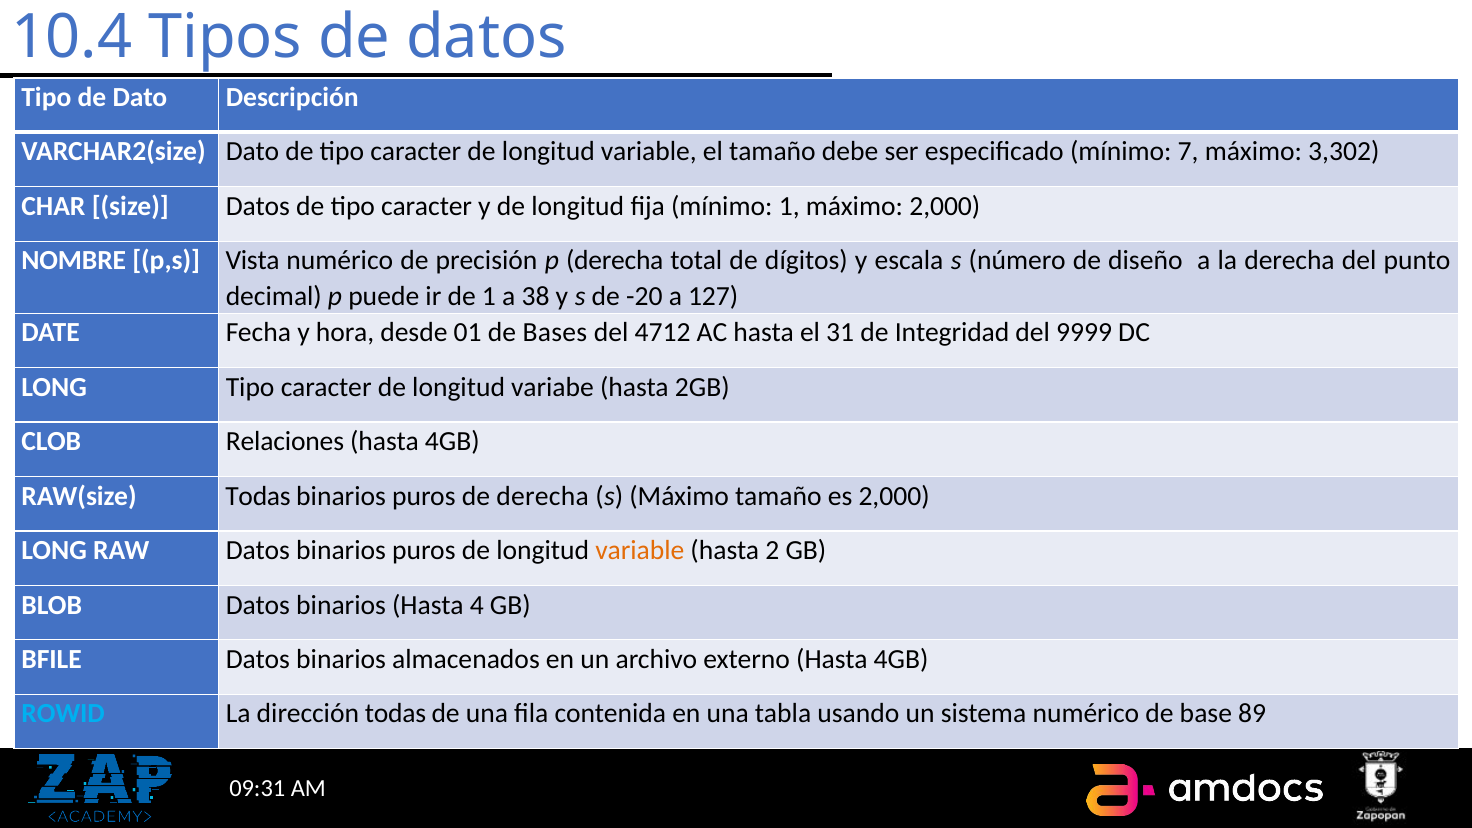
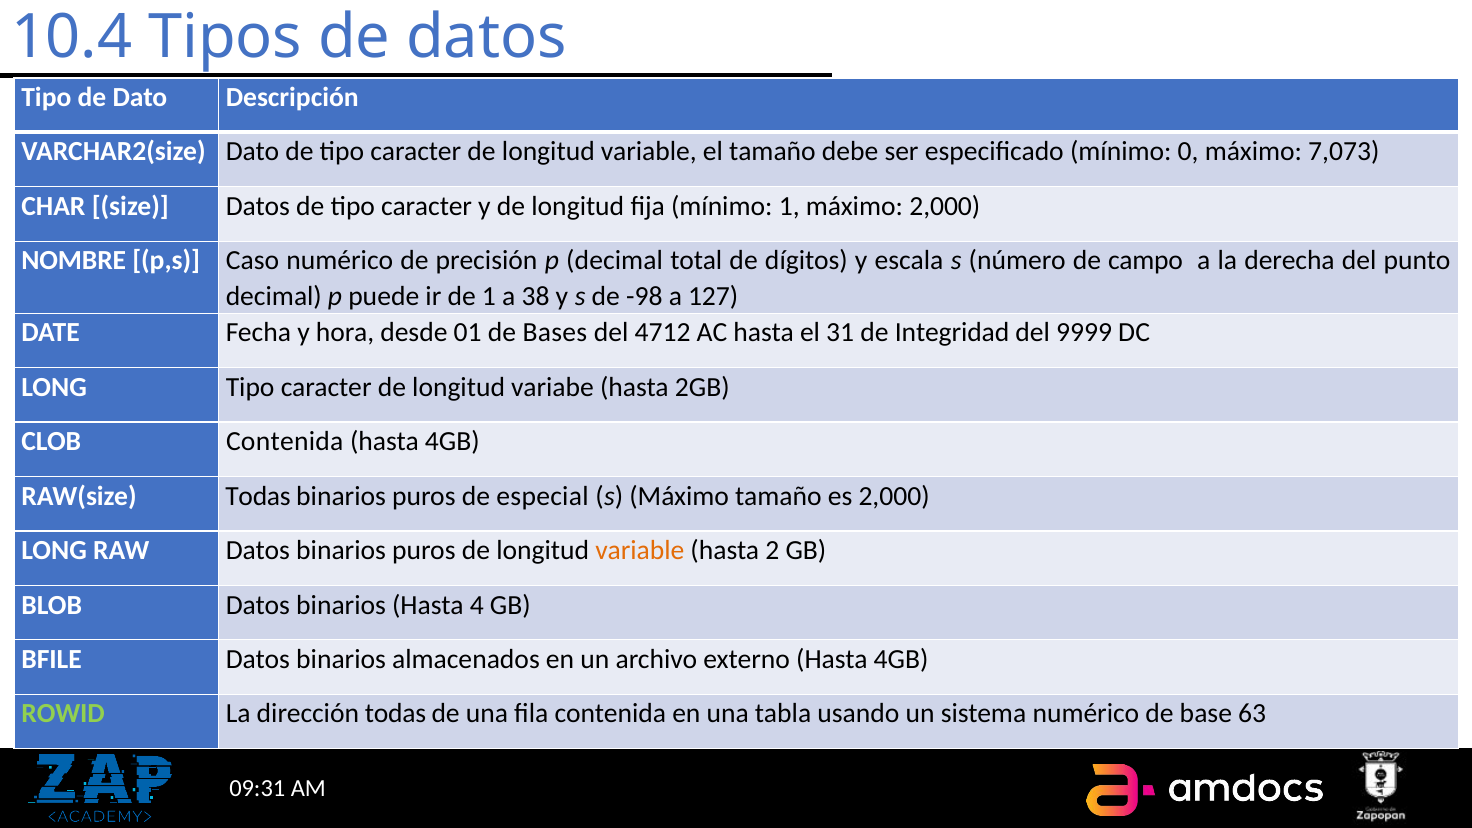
7: 7 -> 0 (1188, 152)
3,302: 3,302 -> 7,073 (1344, 152)
Vista: Vista -> Caso (252, 261)
p derecha: derecha -> decimal (615, 261)
diseño: diseño -> campo (1145, 261)
-20: -20 -> -98 (644, 297)
CLOB Relaciones: Relaciones -> Contenida (285, 442)
de derecha: derecha -> especial (543, 496)
ROWID colour: light blue -> light green (63, 714)
89: 89 -> 63 (1252, 714)
